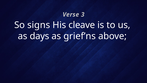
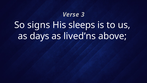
cleave: cleave -> sleeps (82, 25)
grief’ns: grief’ns -> lived’ns (80, 36)
